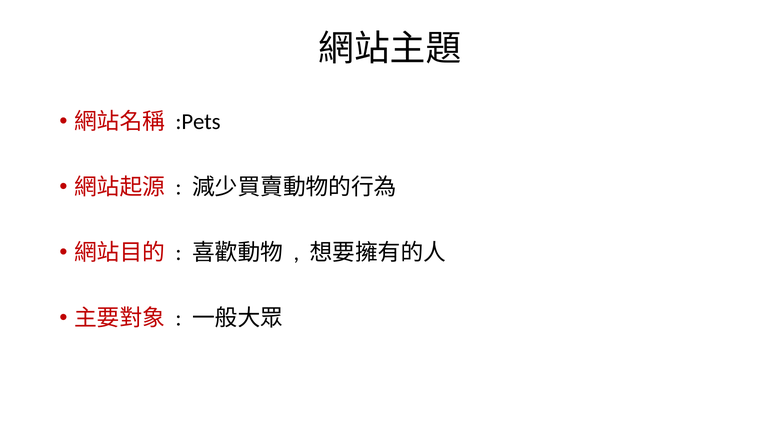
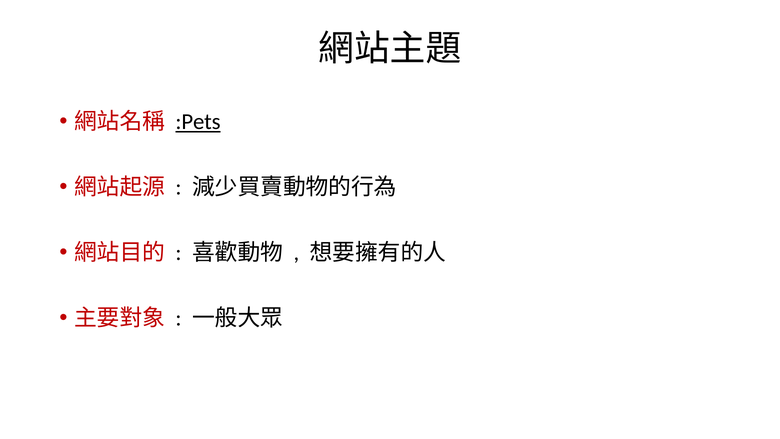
:Pets underline: none -> present (198, 122)
